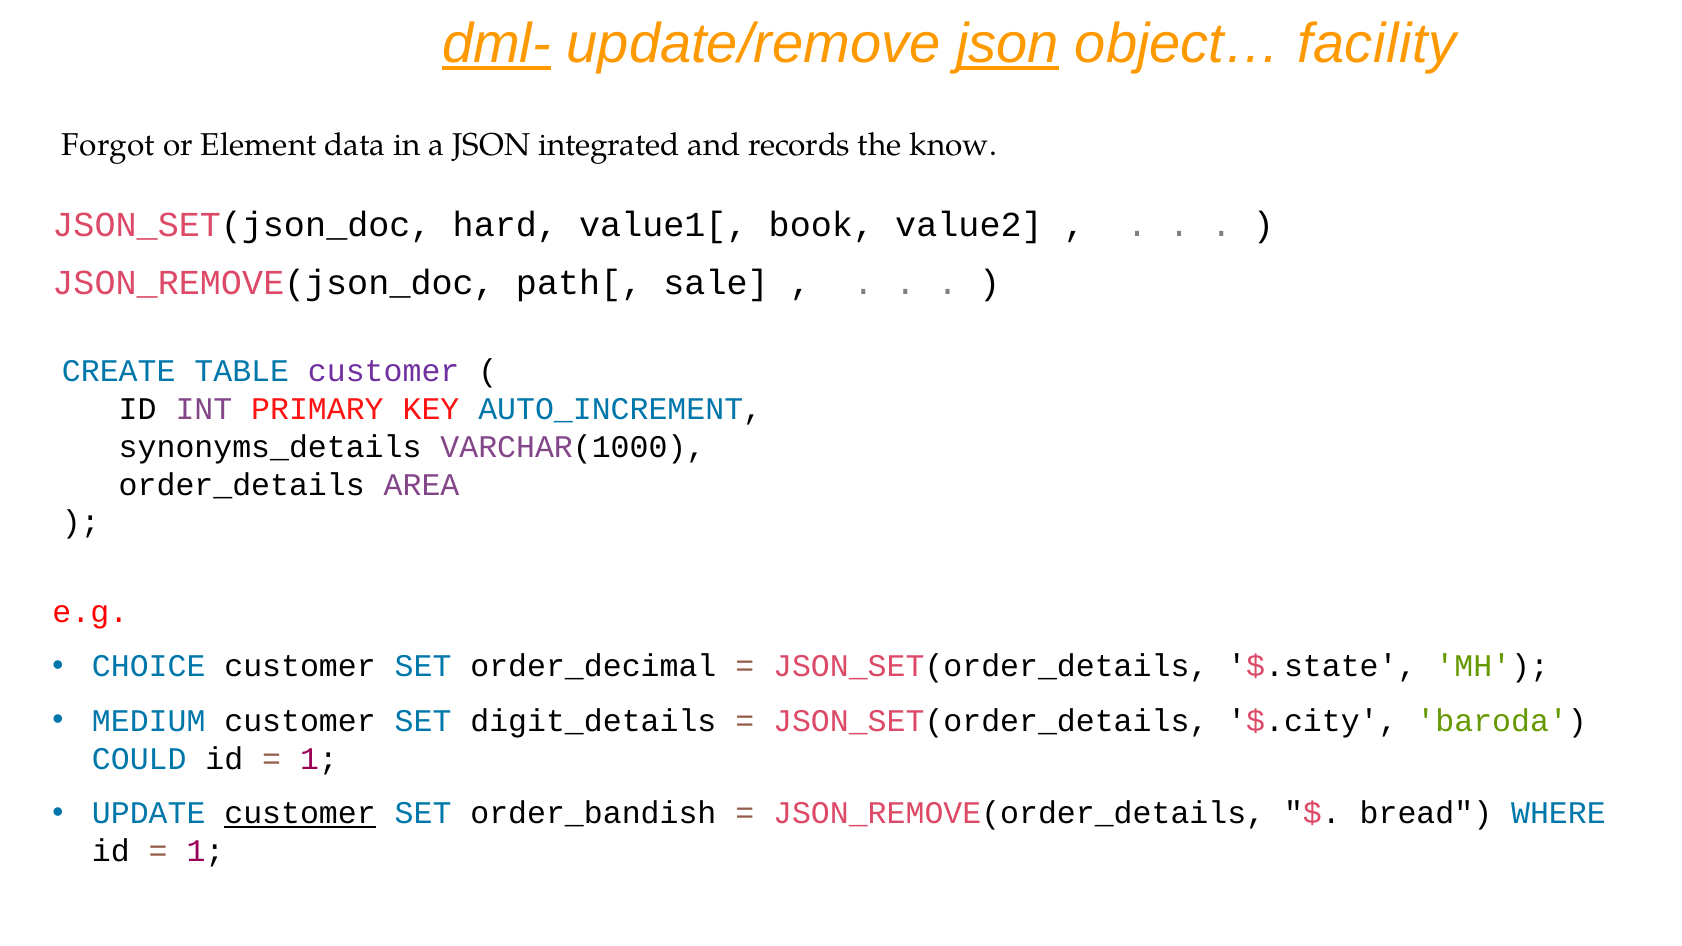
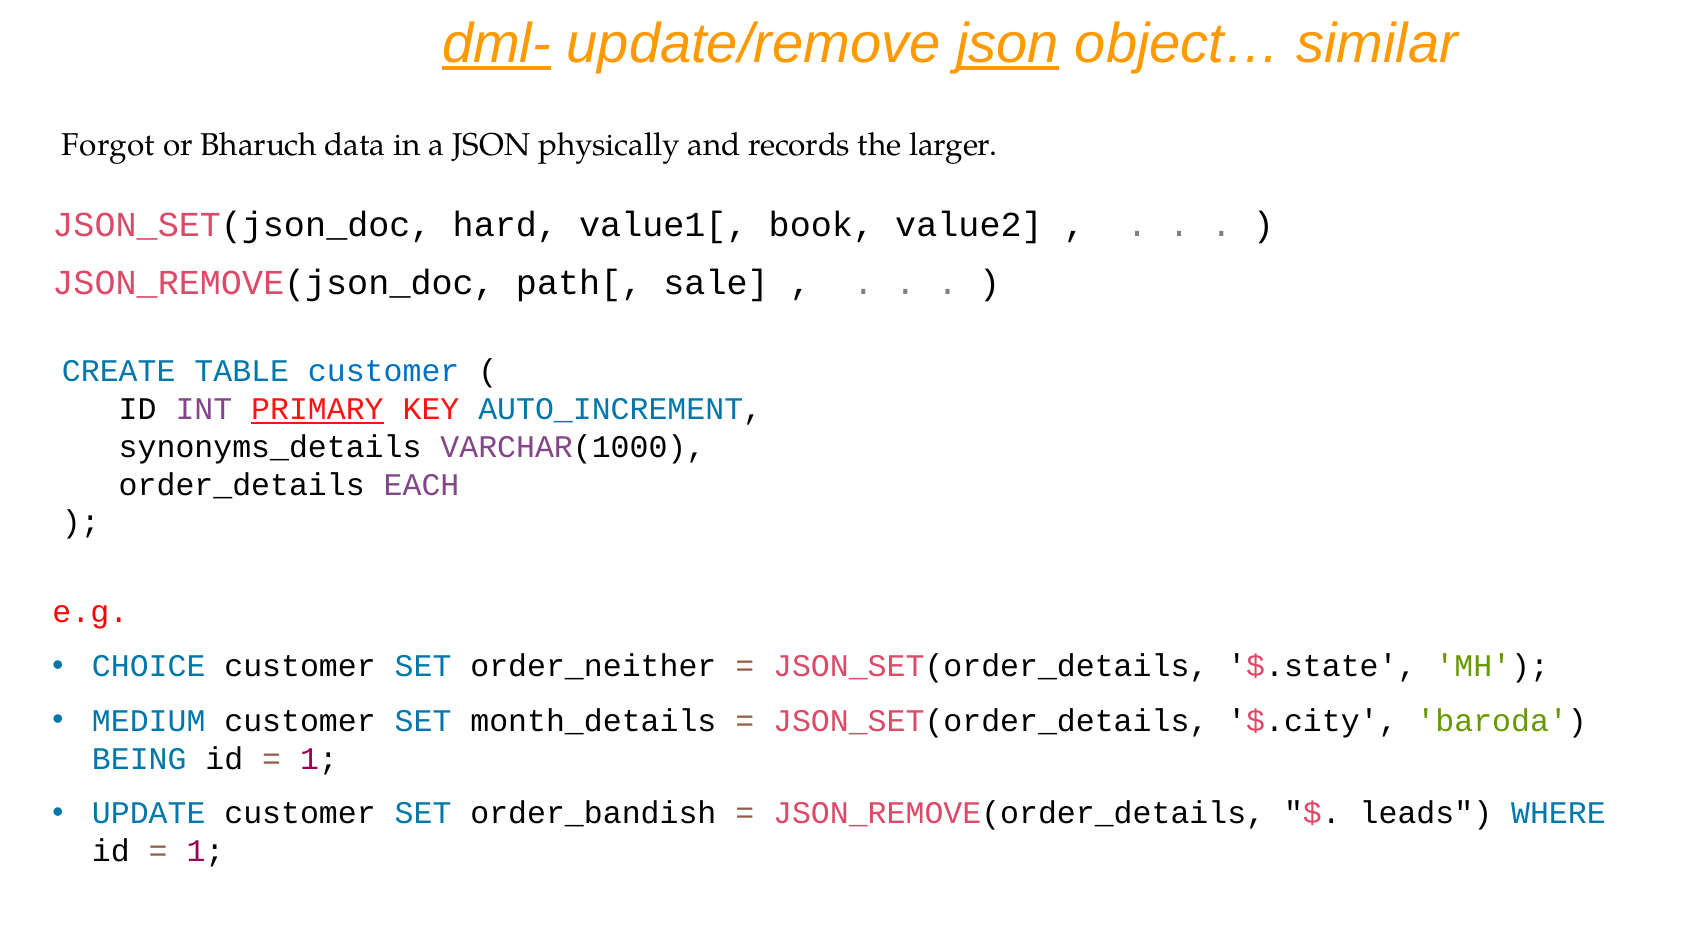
facility: facility -> similar (1377, 44)
Element: Element -> Bharuch (259, 145)
integrated: integrated -> physically (609, 145)
know: know -> larger (954, 145)
customer colour: purple -> blue (384, 371)
PRIMARY underline: none -> present (317, 409)
AREA: AREA -> EACH (422, 485)
order_decimal: order_decimal -> order_neither (593, 666)
digit_details: digit_details -> month_details (593, 721)
COULD: COULD -> BEING (139, 759)
customer underline: present -> none (300, 814)
bread: bread -> leads (1426, 814)
